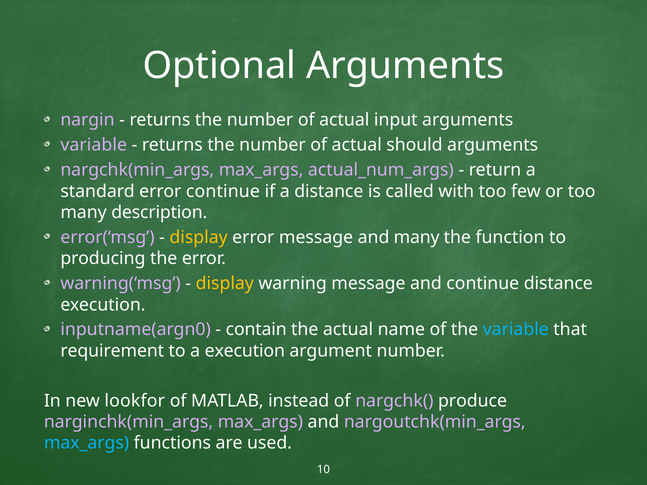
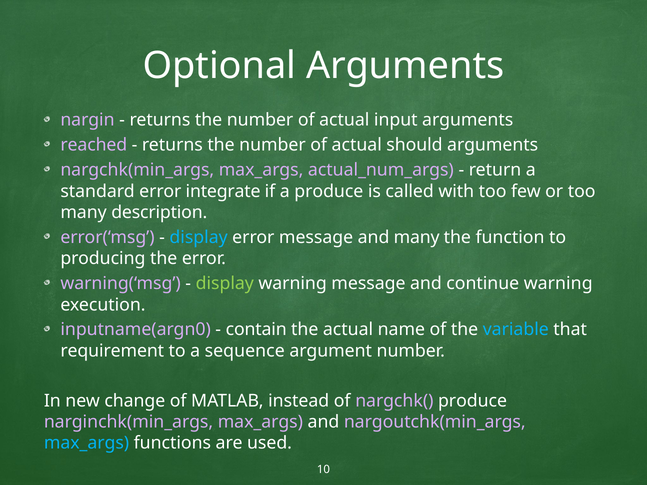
variable: variable -> reached (94, 145)
error continue: continue -> integrate (223, 191)
a distance: distance -> produce (329, 191)
display colour: yellow -> light blue (199, 237)
display colour: yellow -> light green (225, 284)
continue distance: distance -> warning (558, 284)
a execution: execution -> sequence (245, 351)
lookfor: lookfor -> change (135, 401)
